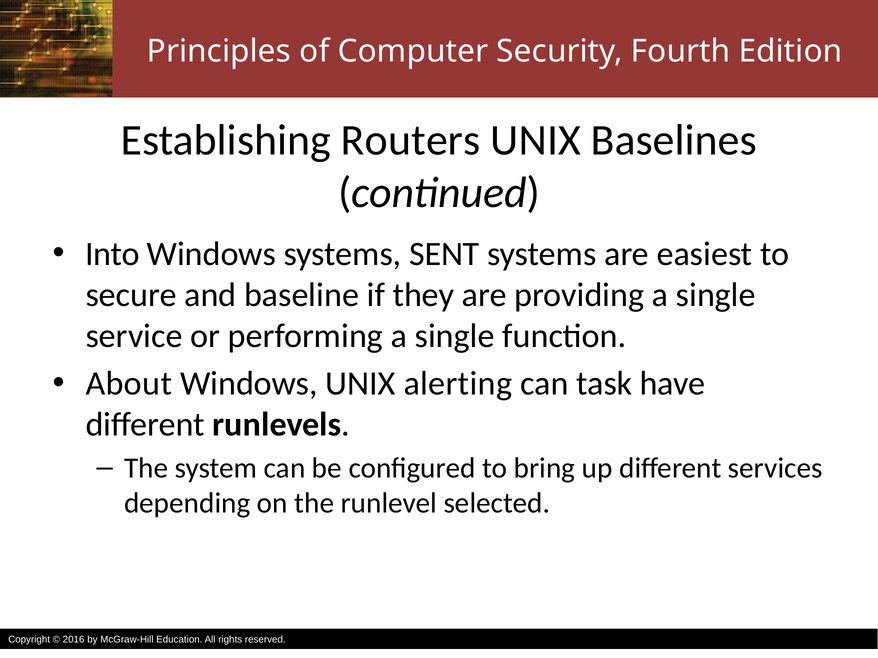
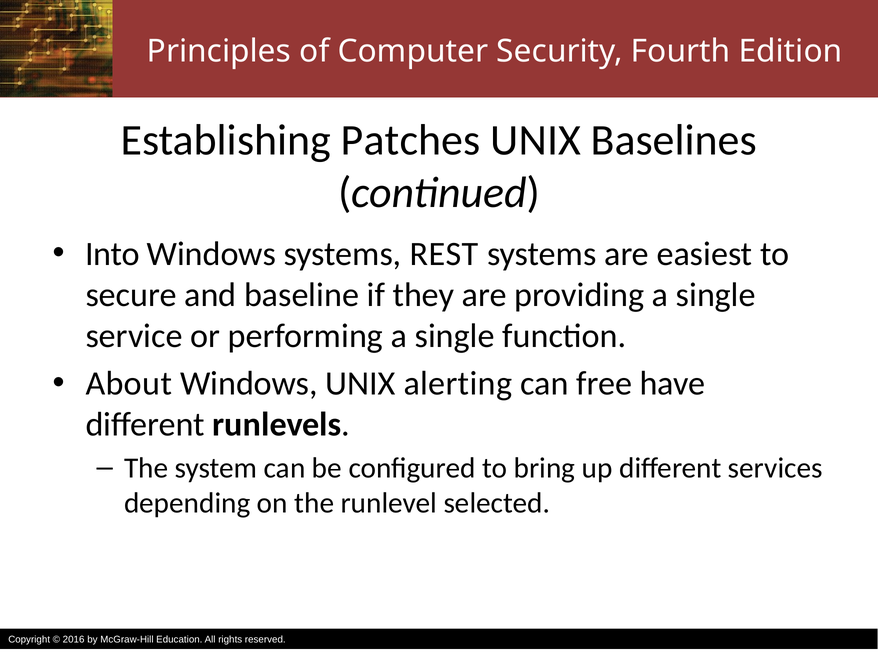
Routers: Routers -> Patches (411, 140)
SENT: SENT -> REST (444, 254)
task: task -> free (604, 384)
